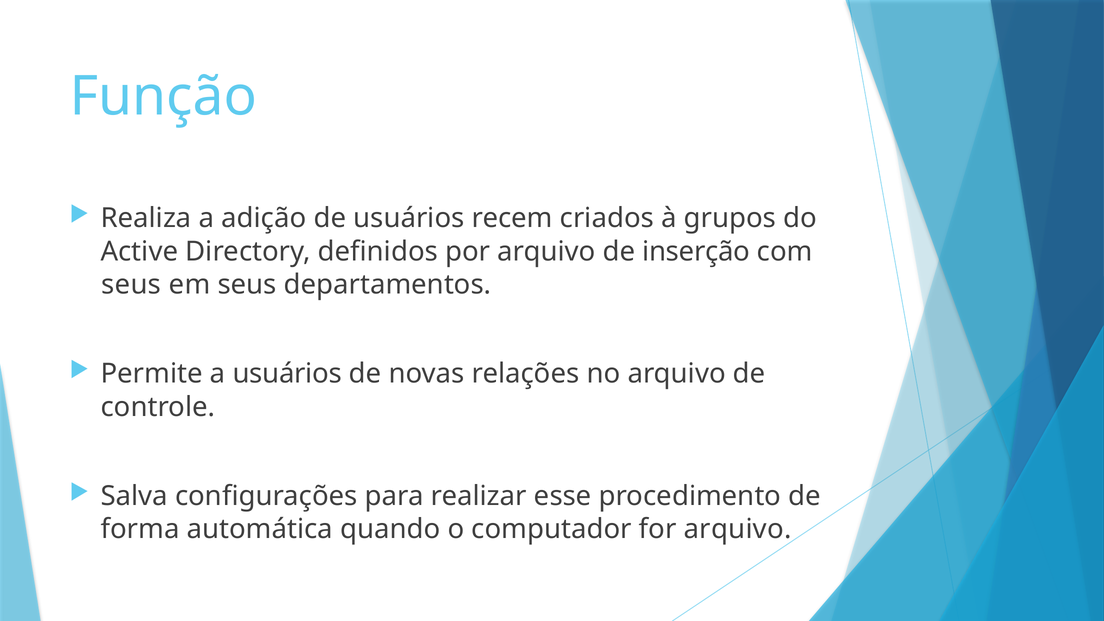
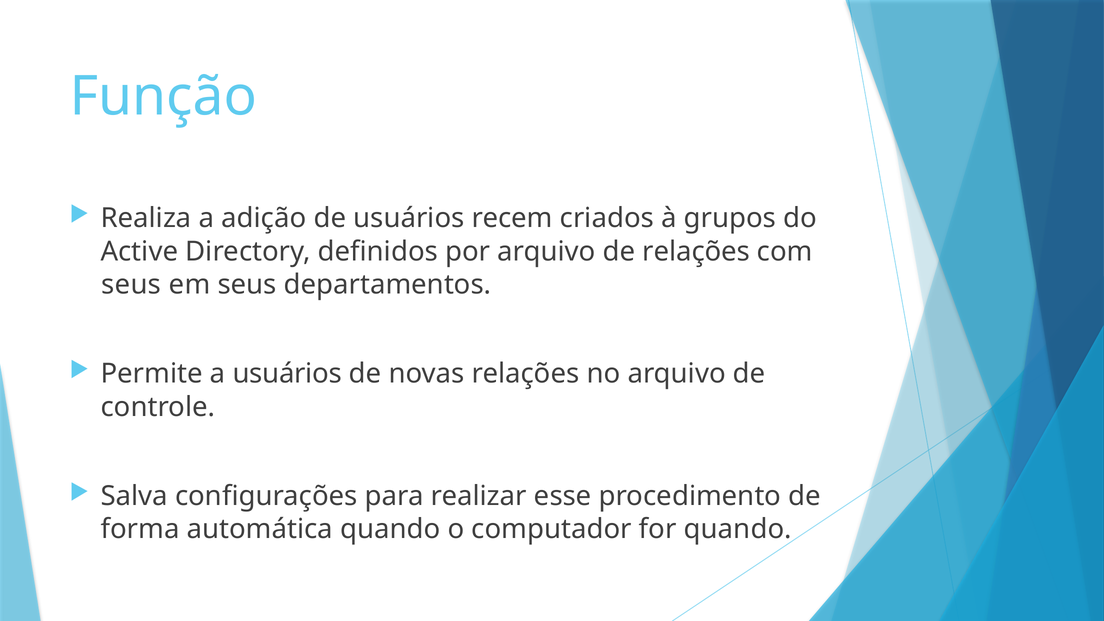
de inserção: inserção -> relações (696, 251)
for arquivo: arquivo -> quando (738, 529)
